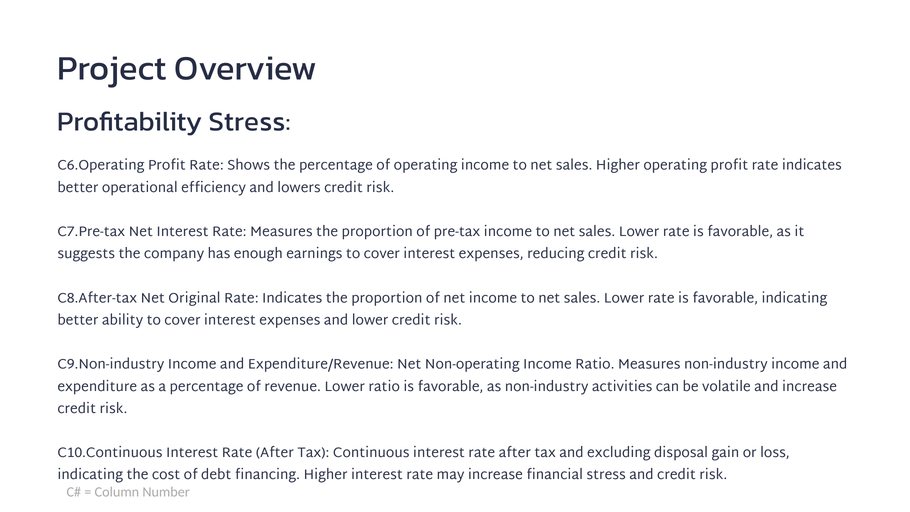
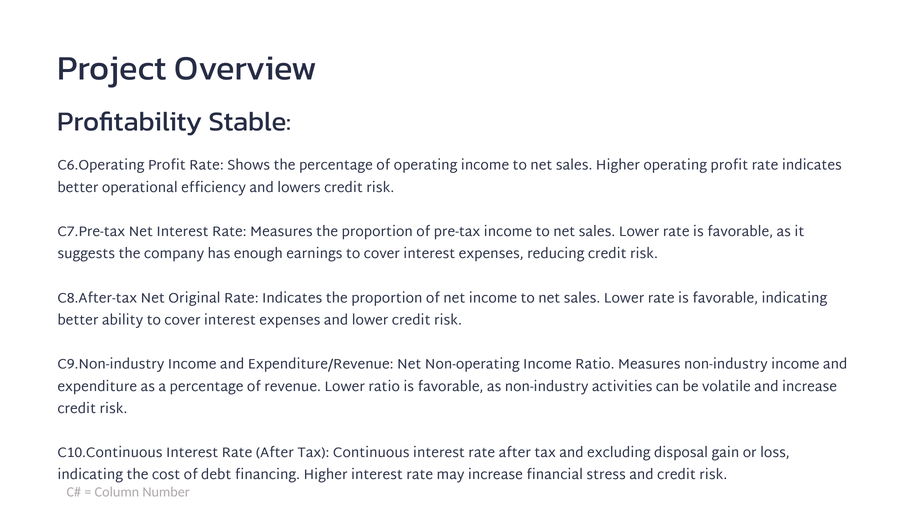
Profitability Stress: Stress -> Stable (250, 121)
